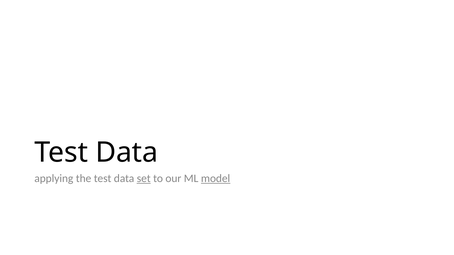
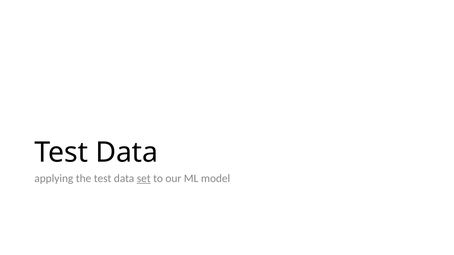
model underline: present -> none (216, 179)
